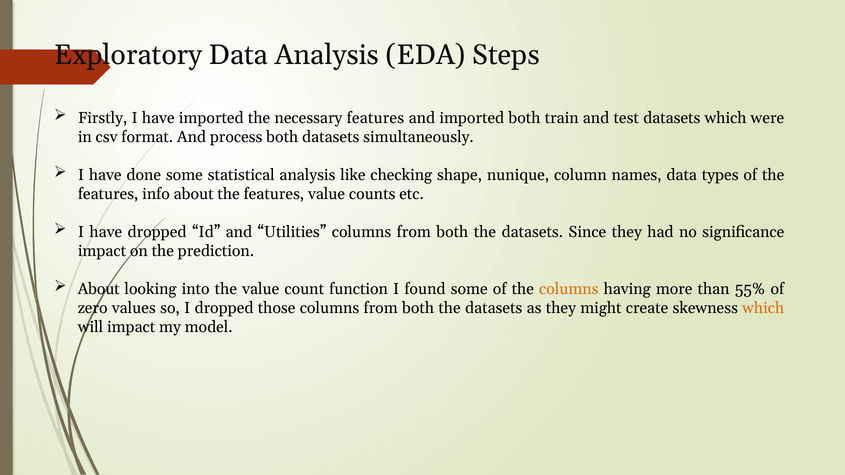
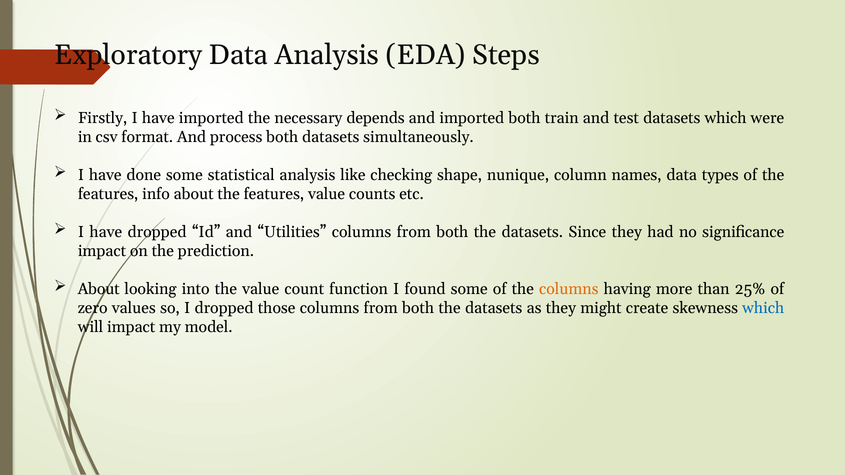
necessary features: features -> depends (376, 118)
55%: 55% -> 25% (750, 289)
which colour: orange -> blue (763, 308)
